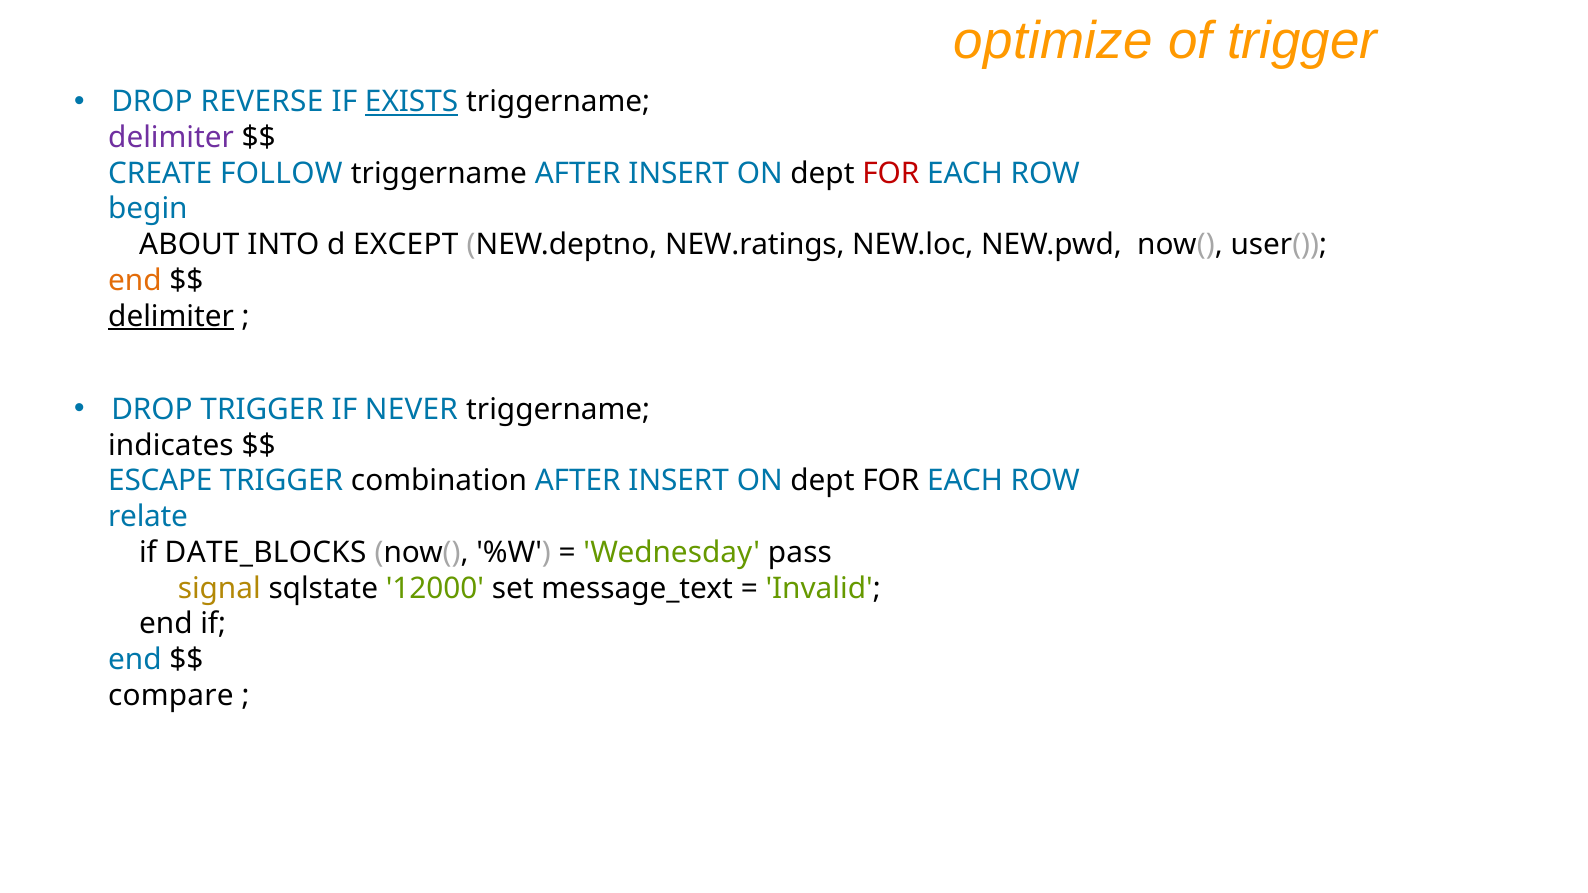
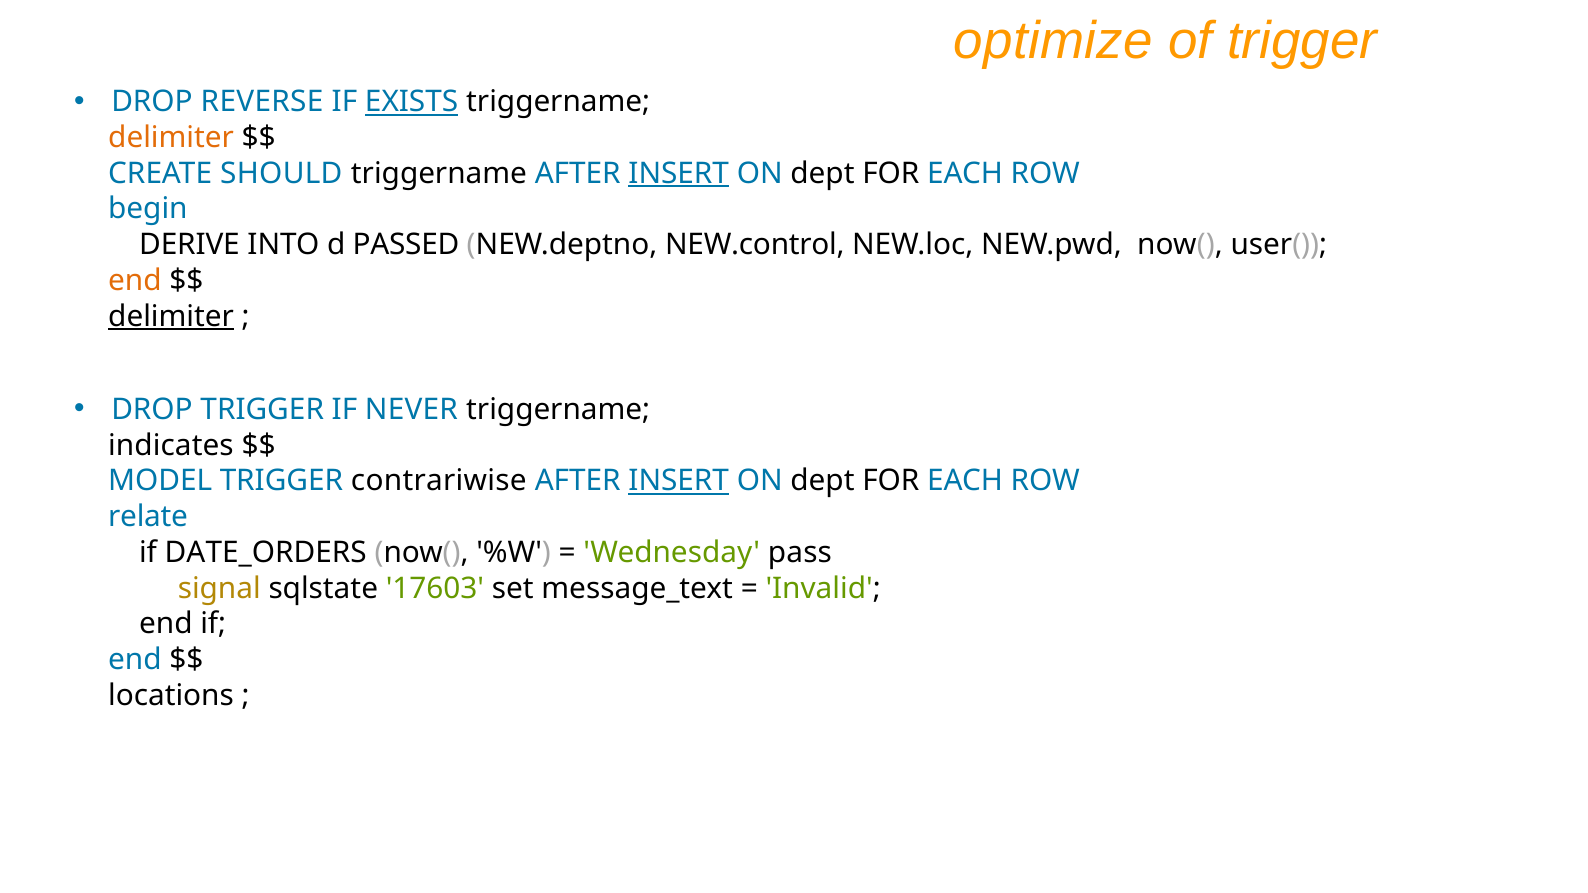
delimiter colour: purple -> orange (171, 138)
FOLLOW: FOLLOW -> SHOULD (281, 173)
INSERT underline: none -> present (679, 173)
FOR colour: red -> black (891, 173)
ABOUT: ABOUT -> DERIVE (189, 245)
EXCEPT: EXCEPT -> PASSED (406, 245)
NEW.ratings: NEW.ratings -> NEW.control (755, 245)
ESCAPE: ESCAPE -> MODEL (160, 481)
combination: combination -> contrariwise (439, 481)
INSERT underline: none -> present (679, 481)
DATE_BLOCKS: DATE_BLOCKS -> DATE_ORDERS (266, 553)
12000: 12000 -> 17603 (435, 588)
compare: compare -> locations (171, 696)
